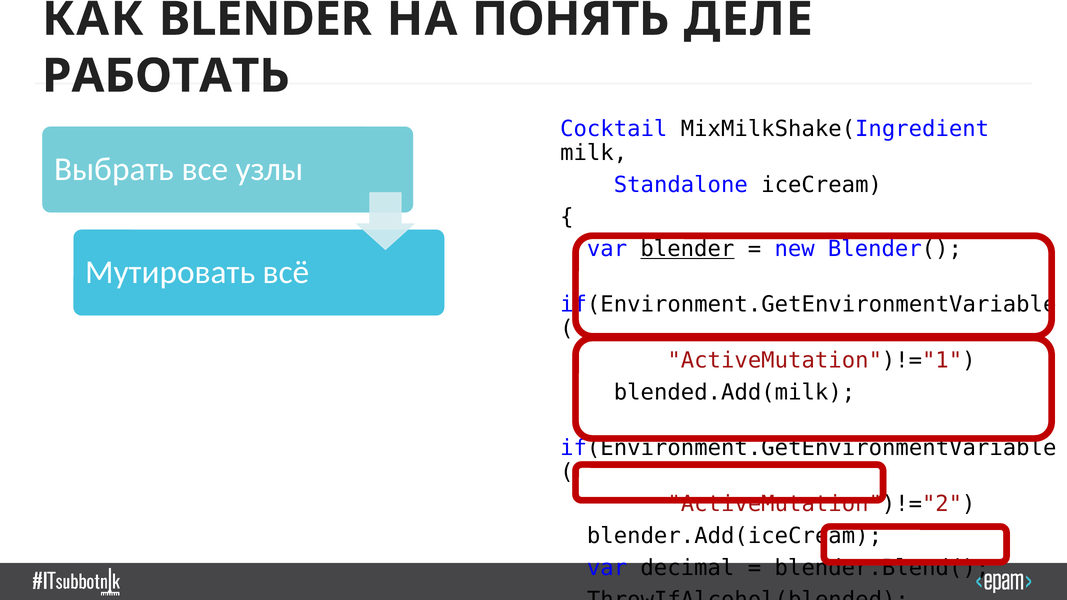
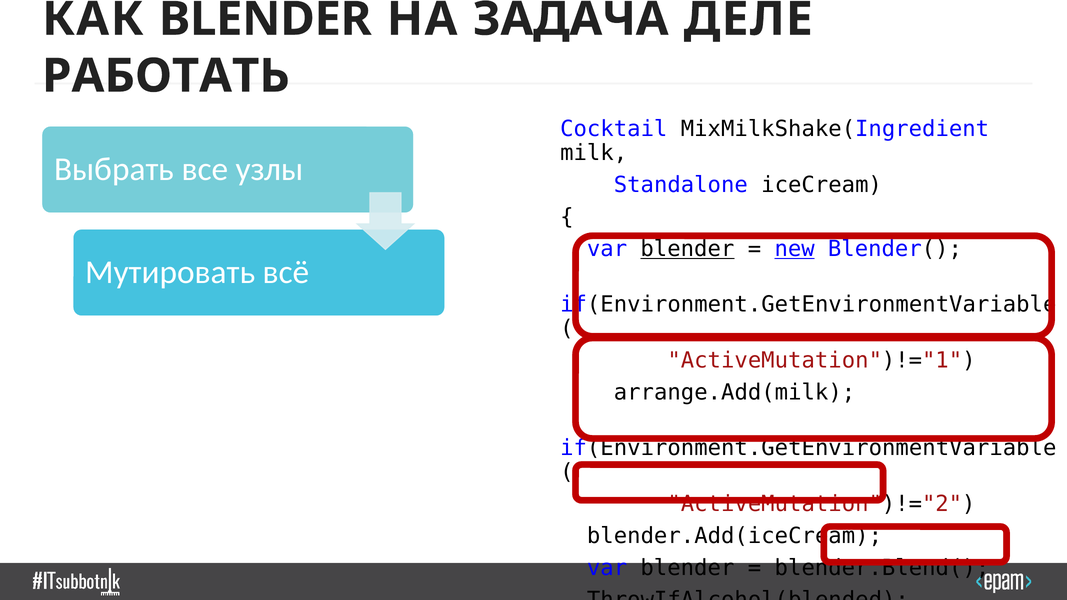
ПОНЯТЬ: ПОНЯТЬ -> ЗАДАЧА (571, 19)
new underline: none -> present (795, 249)
blended.Add(milk: blended.Add(milk -> arrange.Add(milk (734, 392)
decimal: decimal -> blender (687, 568)
